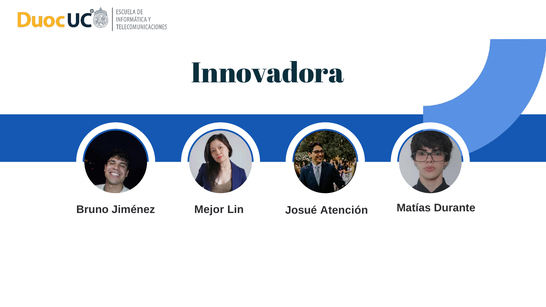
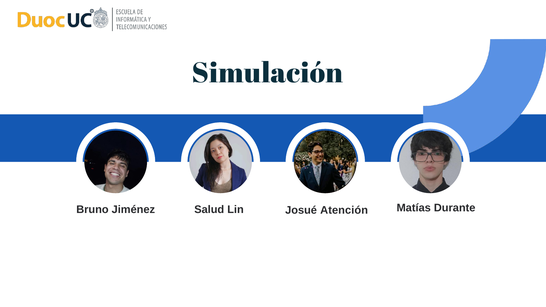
Innovadora: Innovadora -> Simulación (267, 73)
Mejor: Mejor -> Salud (209, 210)
